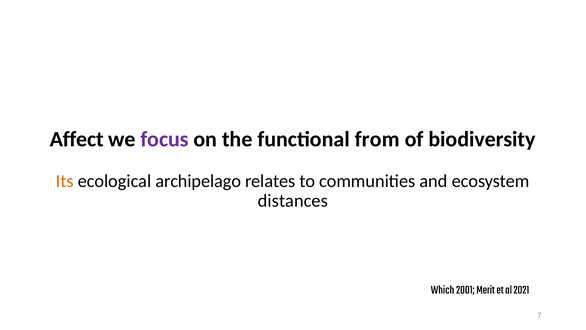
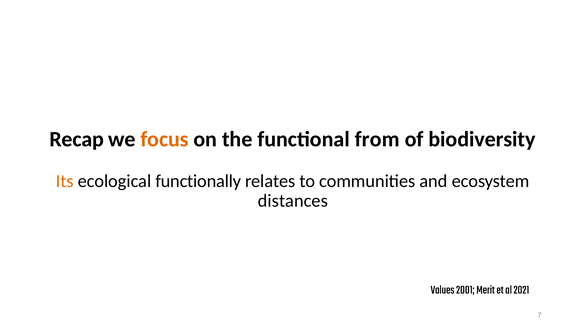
Affect: Affect -> Recap (77, 139)
focus colour: purple -> orange (164, 139)
archipelago: archipelago -> functionally (198, 181)
Which: Which -> Values (443, 289)
